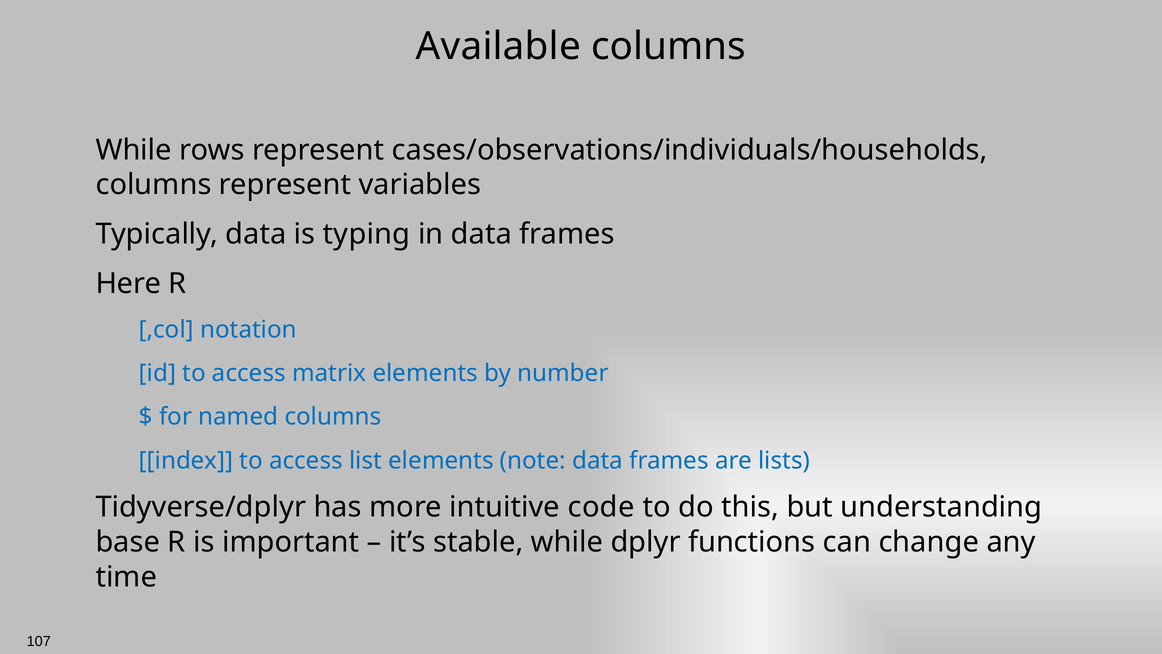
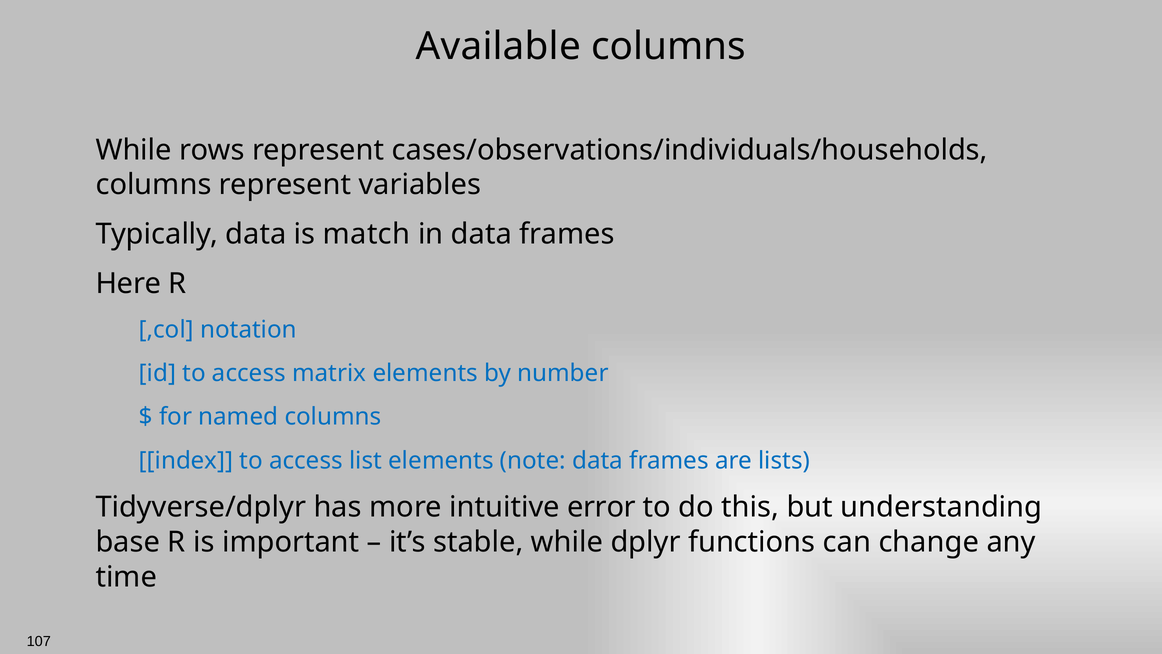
typing: typing -> match (367, 234)
code: code -> error (601, 507)
